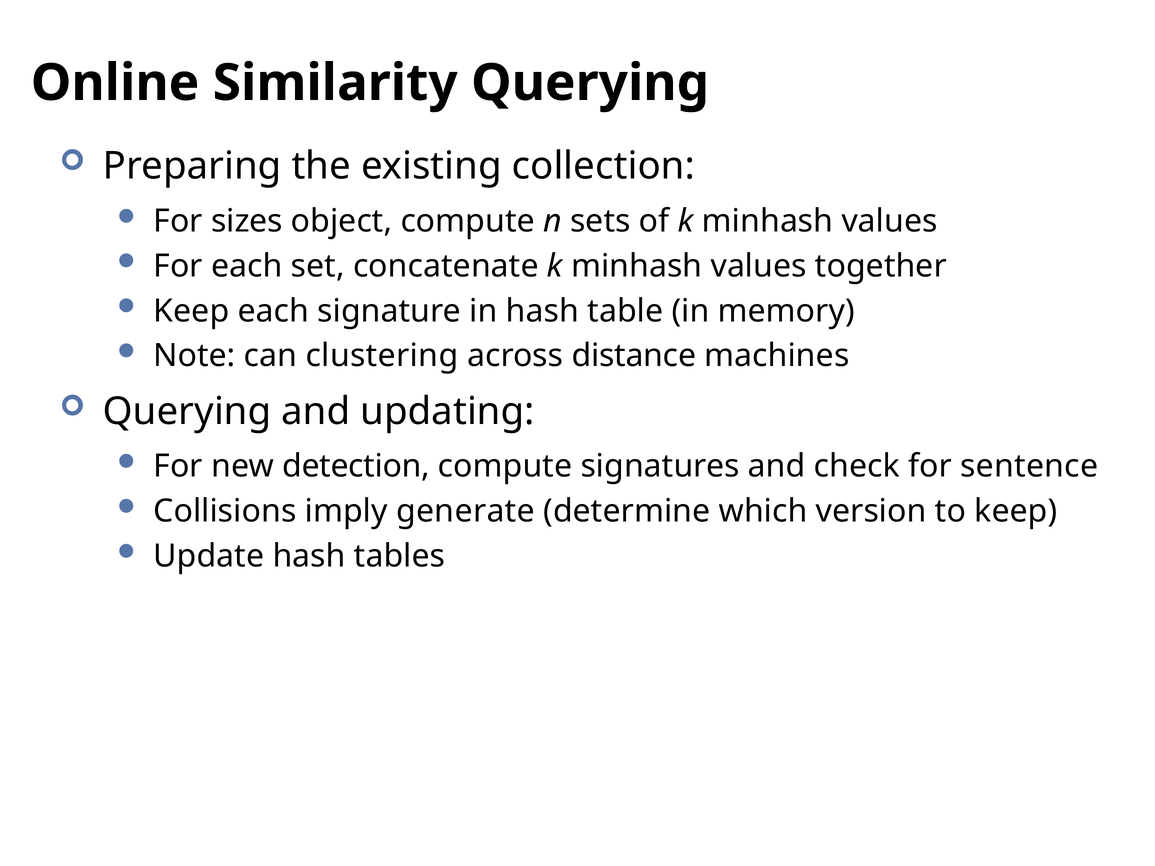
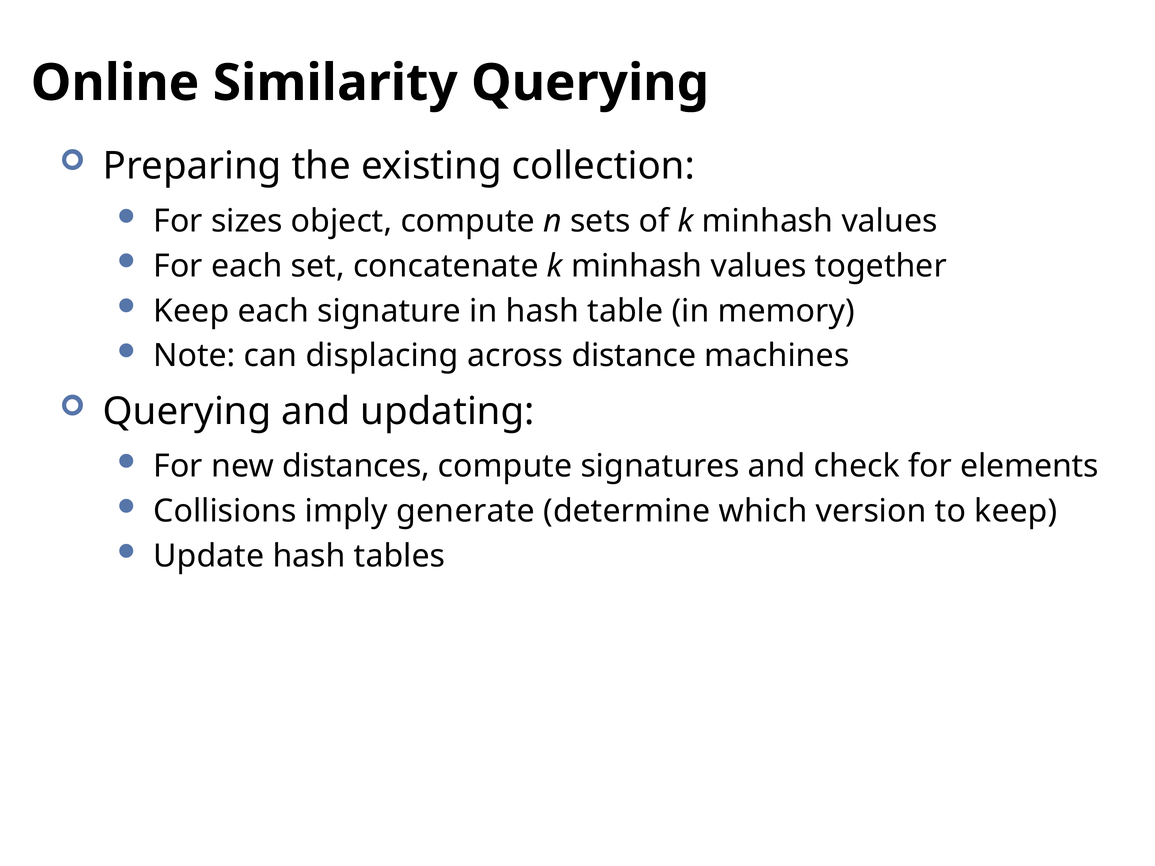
clustering: clustering -> displacing (382, 356)
detection: detection -> distances (356, 466)
sentence: sentence -> elements (1029, 466)
